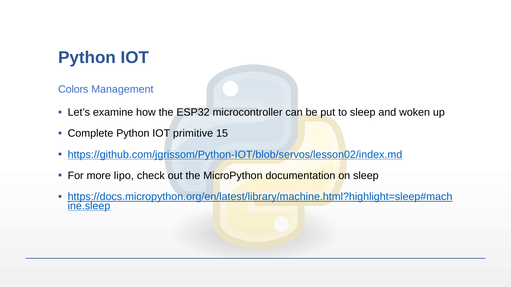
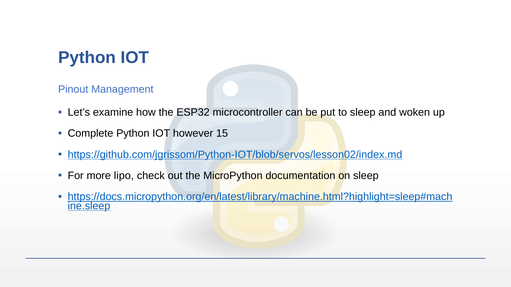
Colors: Colors -> Pinout (73, 90)
primitive: primitive -> however (193, 134)
